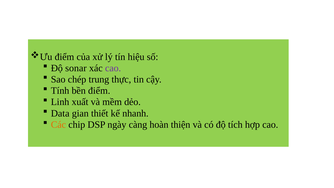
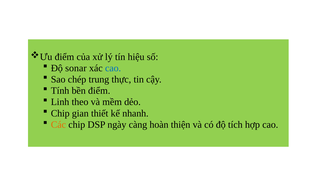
cao colour: purple -> blue (113, 68)
xuất: xuất -> theo (80, 102)
Data: Data -> Chip (60, 113)
